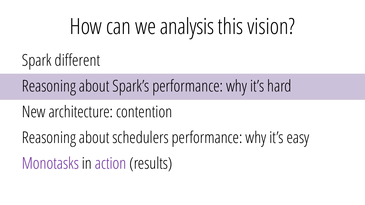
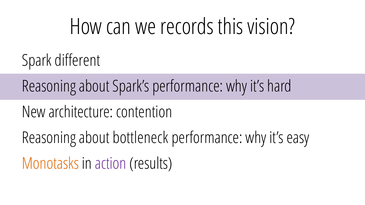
analysis: analysis -> records (187, 27)
schedulers: schedulers -> bottleneck (140, 138)
Monotasks colour: purple -> orange (50, 164)
